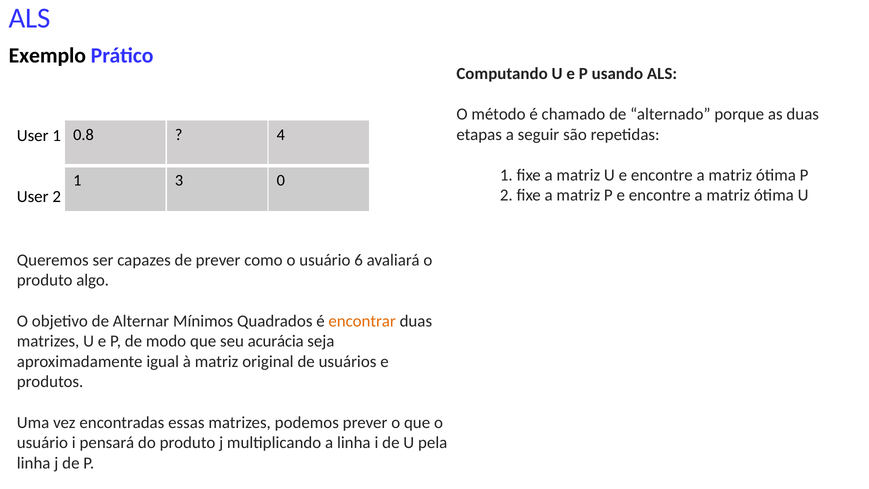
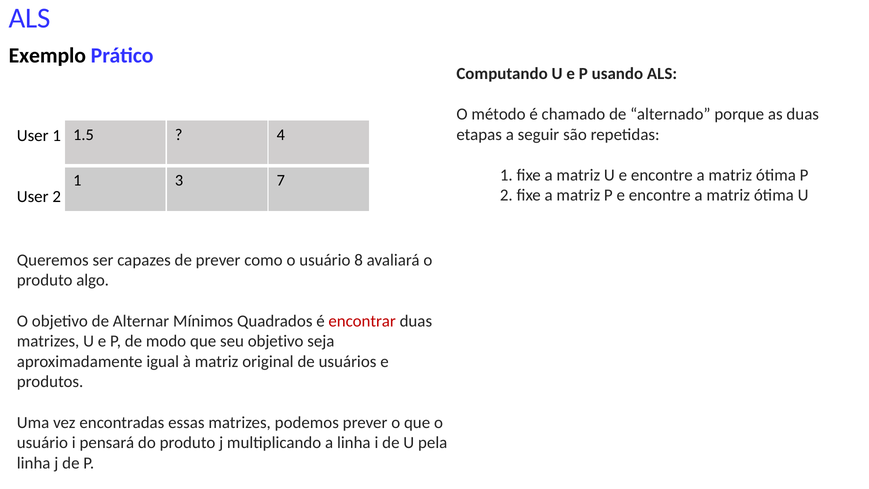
0.8: 0.8 -> 1.5 (83, 135)
0: 0 -> 7 (281, 180)
6: 6 -> 8 (359, 260)
encontrar colour: orange -> red (362, 321)
seu acurácia: acurácia -> objetivo (276, 341)
